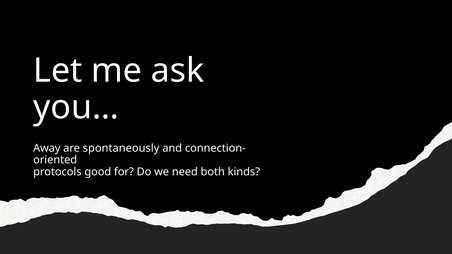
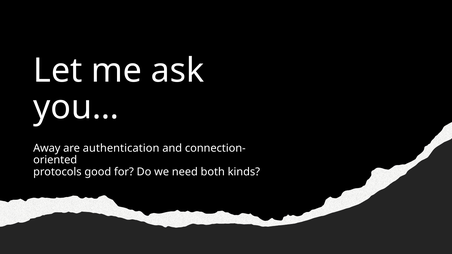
spontaneously: spontaneously -> authentication (121, 148)
